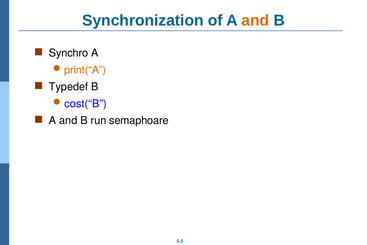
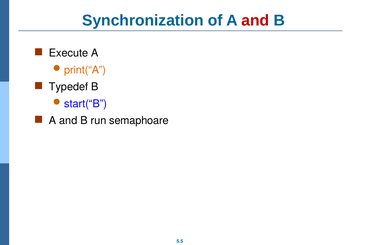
and colour: orange -> red (255, 20)
Synchro: Synchro -> Execute (69, 53)
cost(“B: cost(“B -> start(“B (86, 104)
